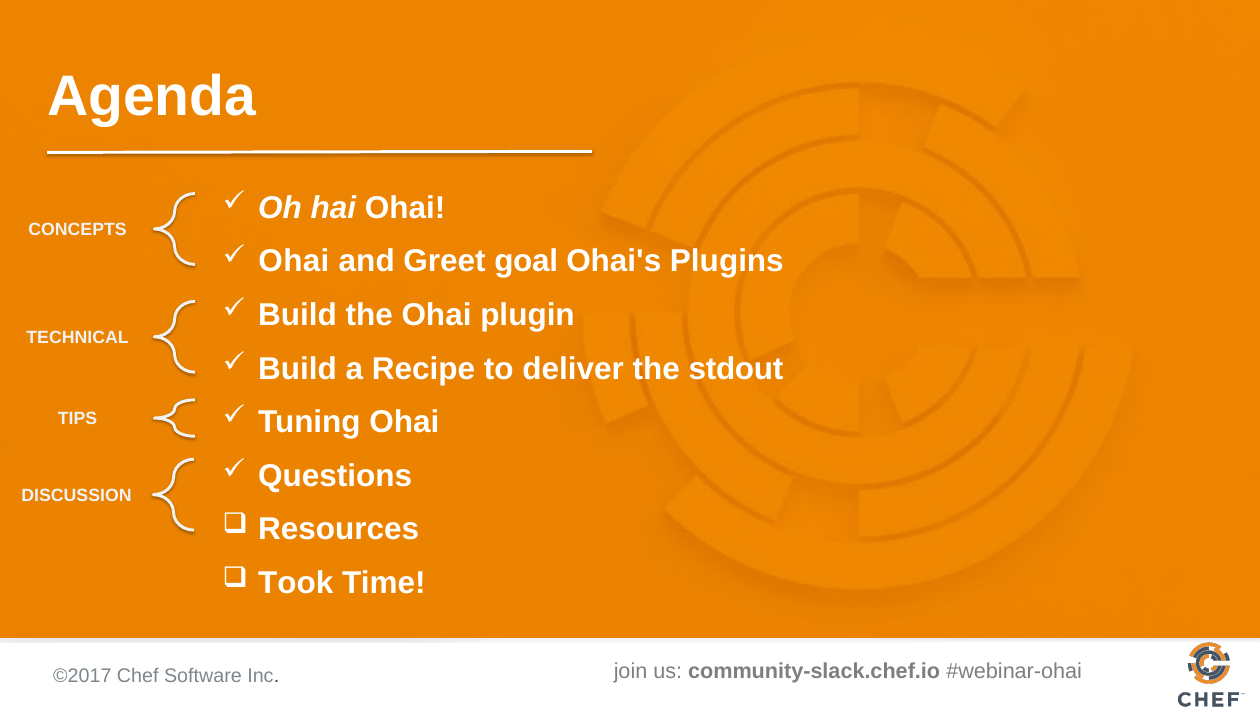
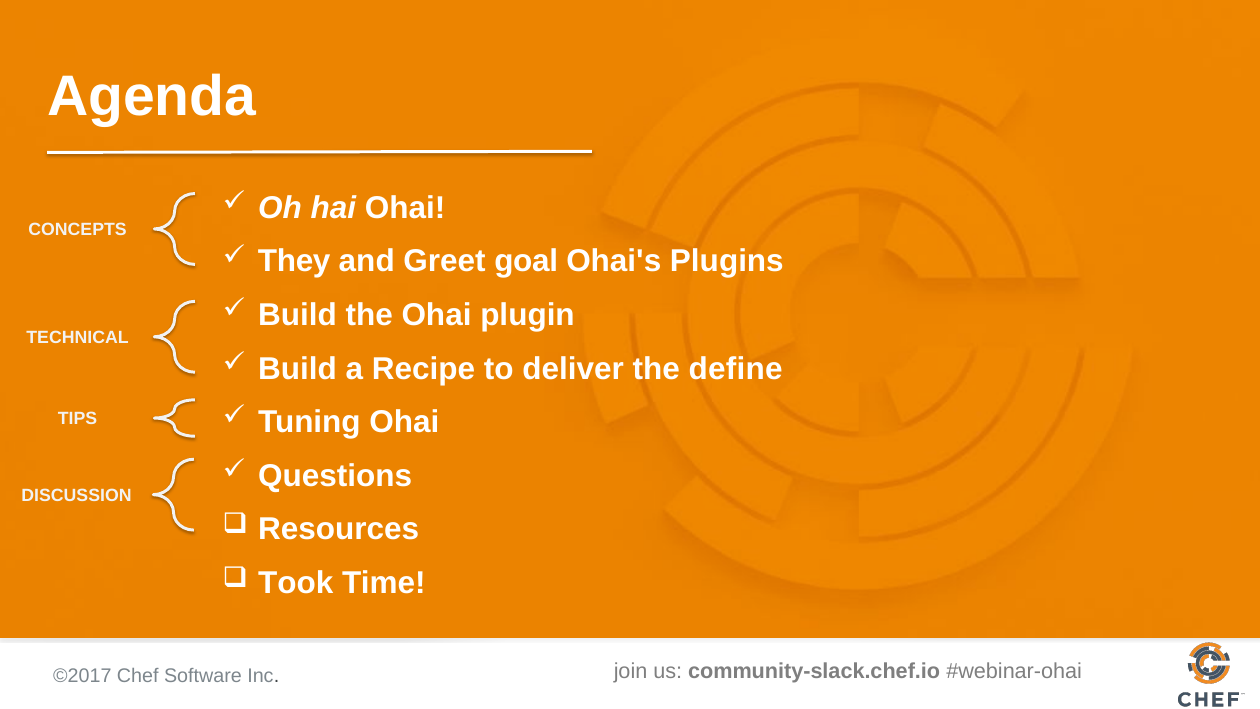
Ohai: Ohai -> They (294, 261)
stdout: stdout -> define (736, 368)
